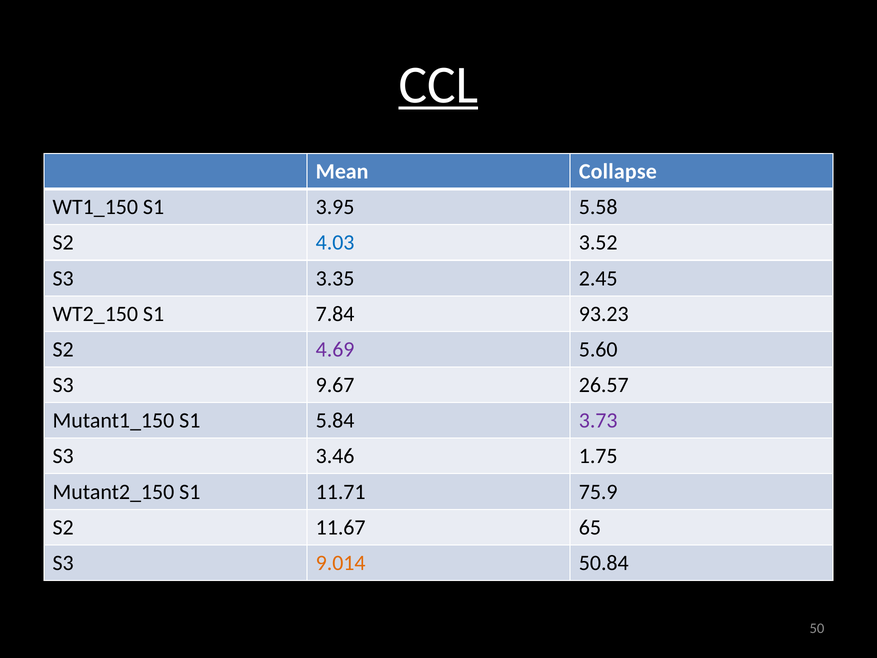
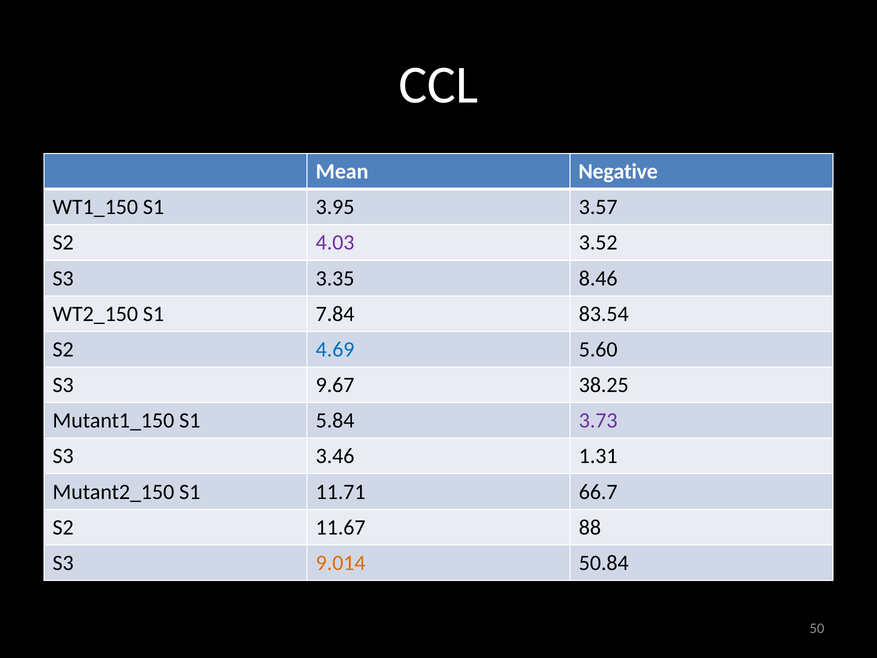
CCL underline: present -> none (438, 85)
Collapse: Collapse -> Negative (618, 172)
5.58: 5.58 -> 3.57 (598, 207)
4.03 colour: blue -> purple (335, 243)
2.45: 2.45 -> 8.46 (598, 278)
93.23: 93.23 -> 83.54 (604, 314)
4.69 colour: purple -> blue (335, 349)
26.57: 26.57 -> 38.25 (604, 385)
1.75: 1.75 -> 1.31 (598, 456)
75.9: 75.9 -> 66.7 (598, 492)
65: 65 -> 88 (590, 527)
